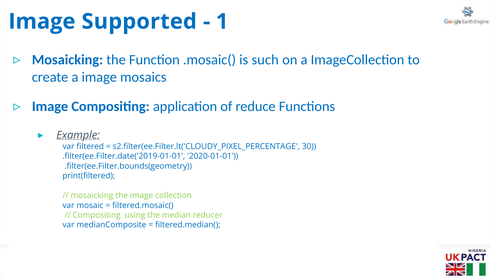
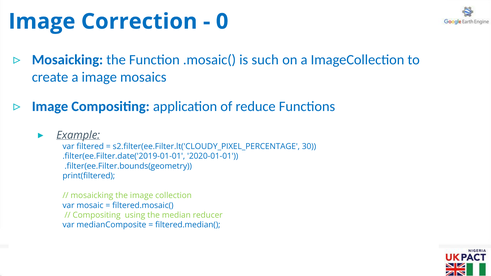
Supported: Supported -> Correction (139, 22)
1: 1 -> 0 (222, 22)
